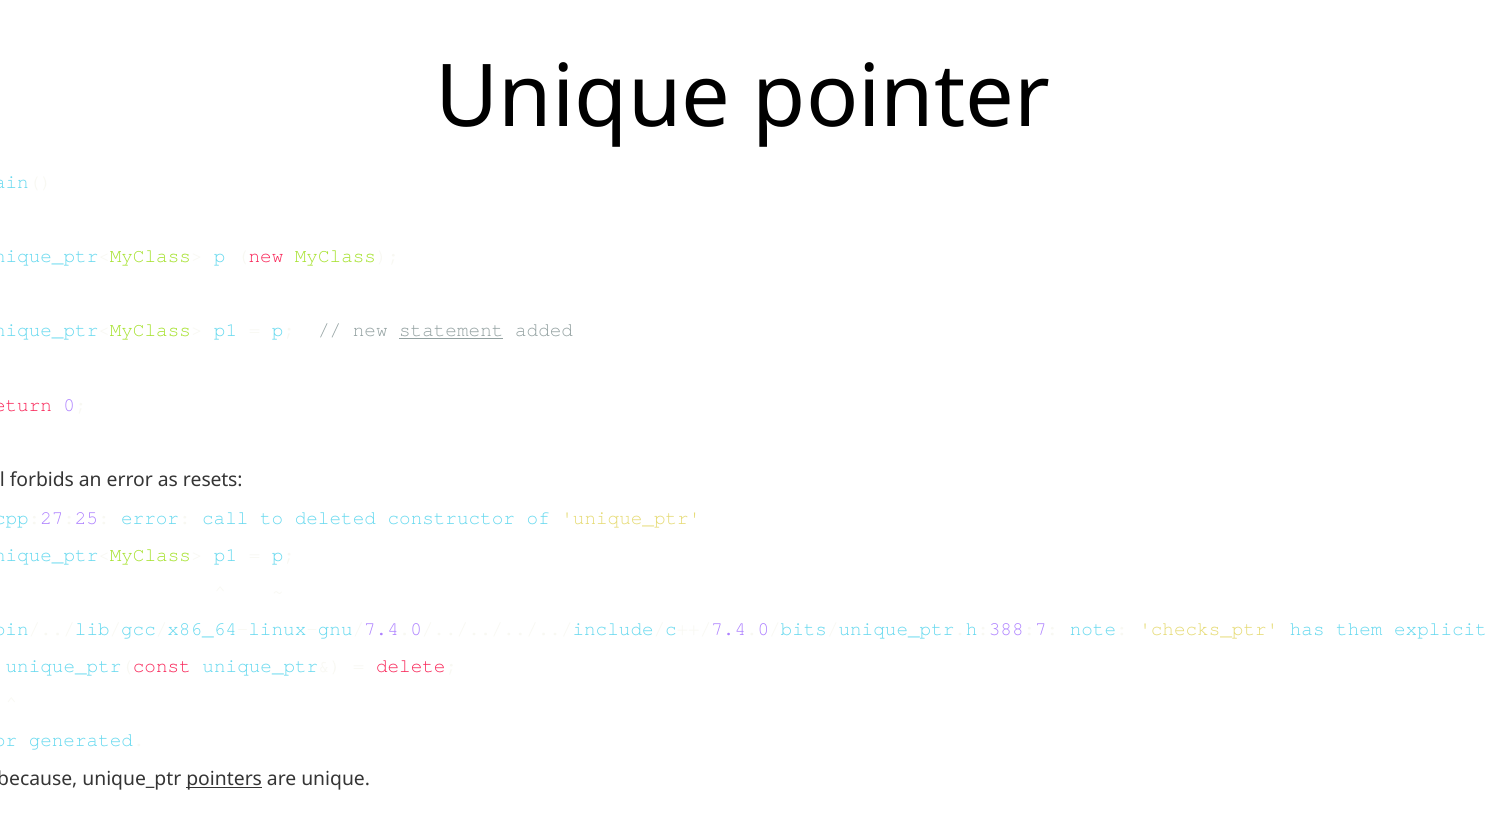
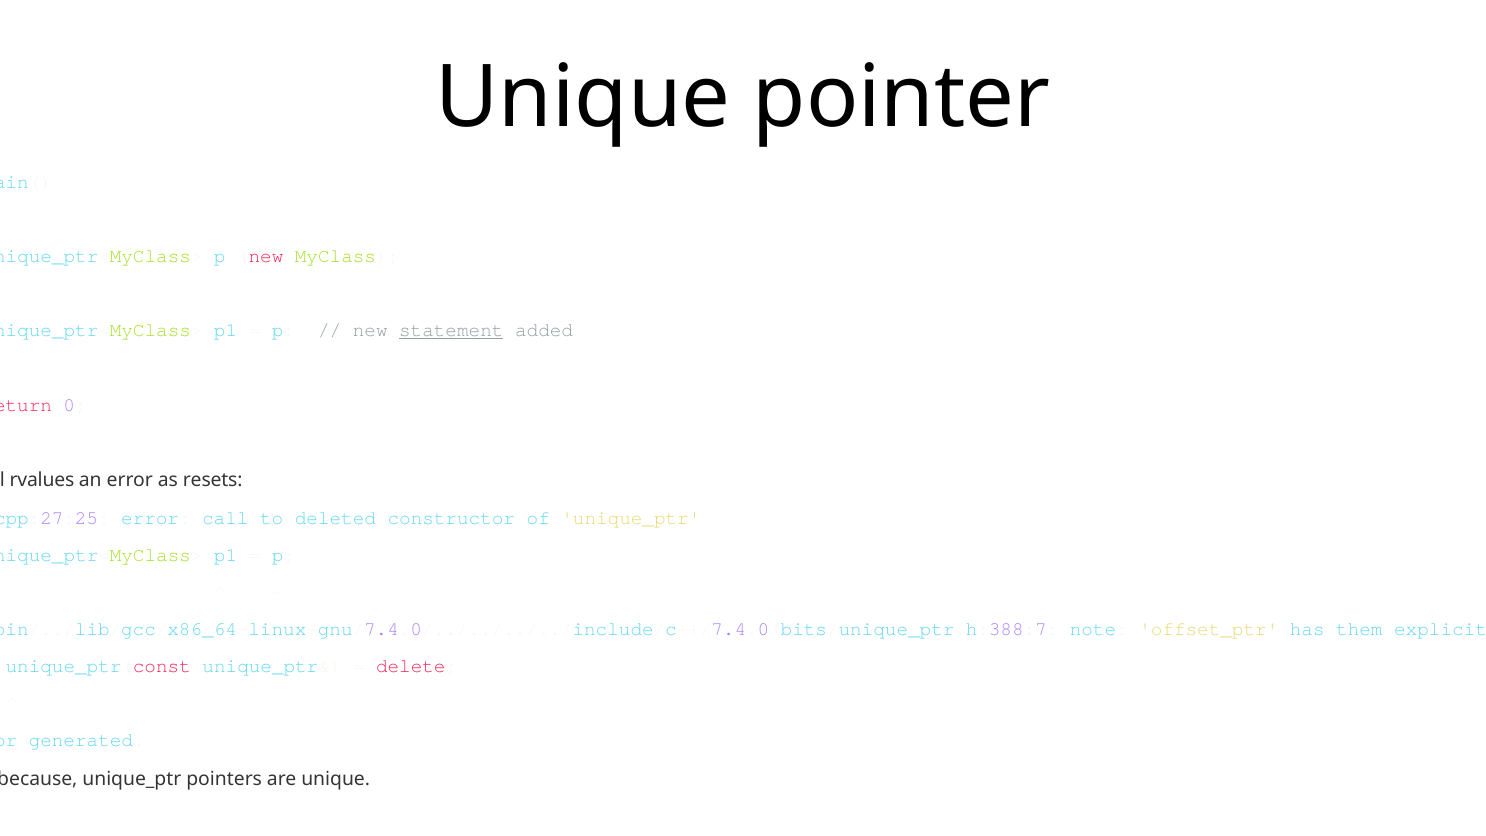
forbids: forbids -> rvalues (42, 480)
checks_ptr: checks_ptr -> offset_ptr (1209, 629)
pointers underline: present -> none (224, 779)
